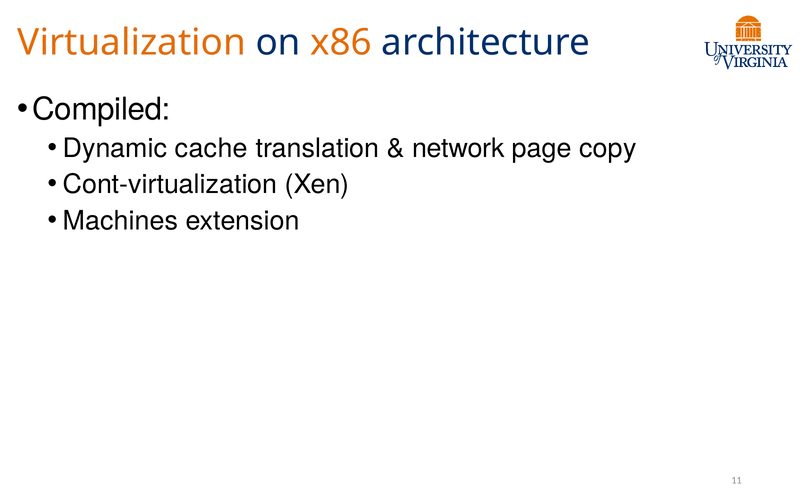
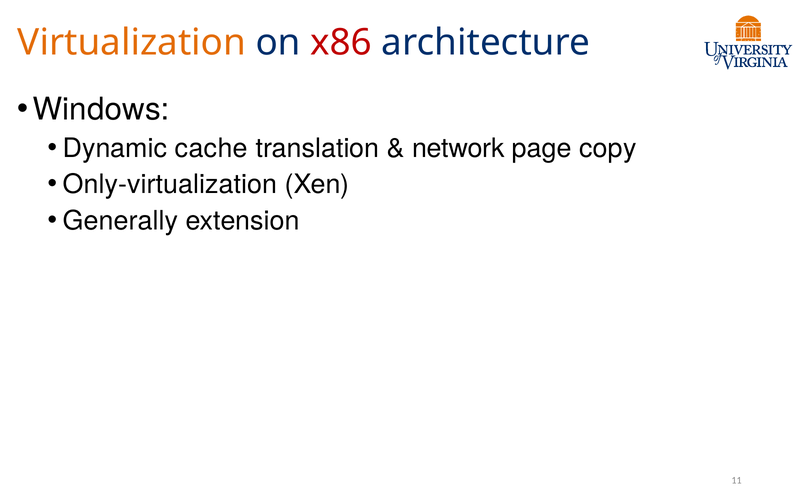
x86 colour: orange -> red (341, 42)
Compiled: Compiled -> Windows (101, 109)
Cont-virtualization: Cont-virtualization -> Only-virtualization (170, 185)
Machines: Machines -> Generally (121, 221)
